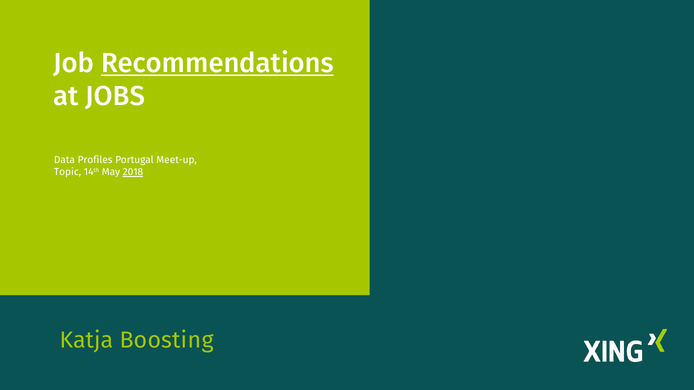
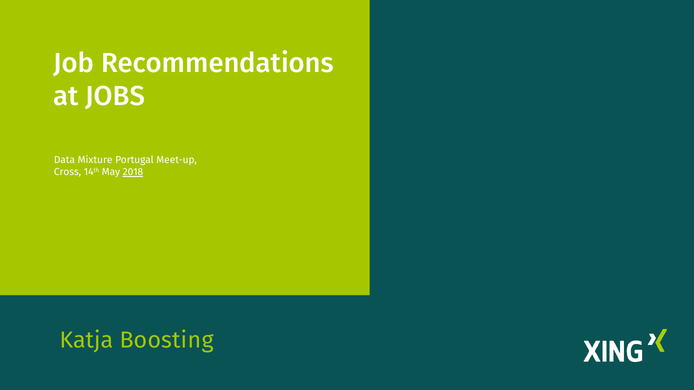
Recommendations underline: present -> none (217, 63)
Profiles: Profiles -> Mixture (95, 160)
Topic: Topic -> Cross (68, 172)
